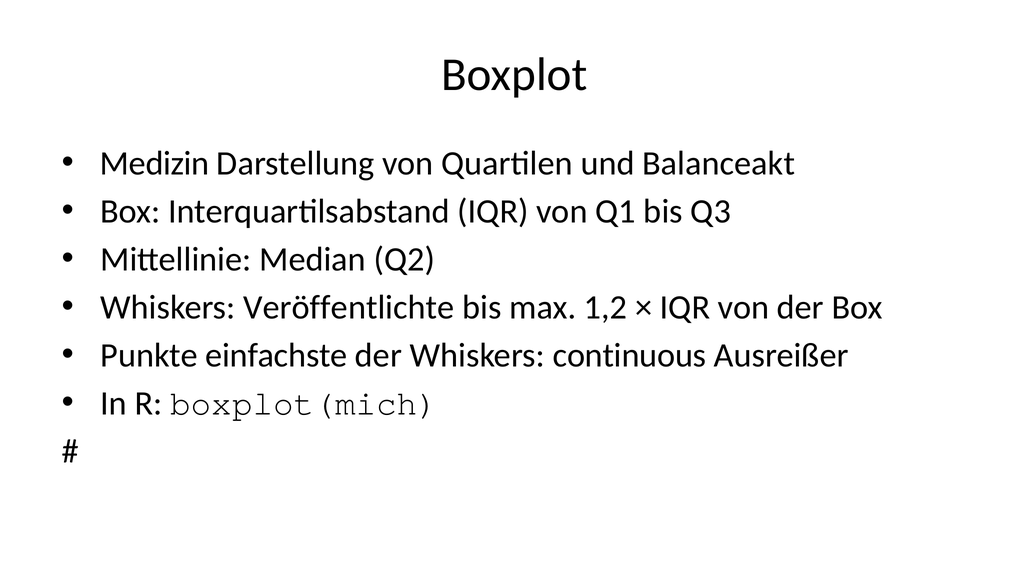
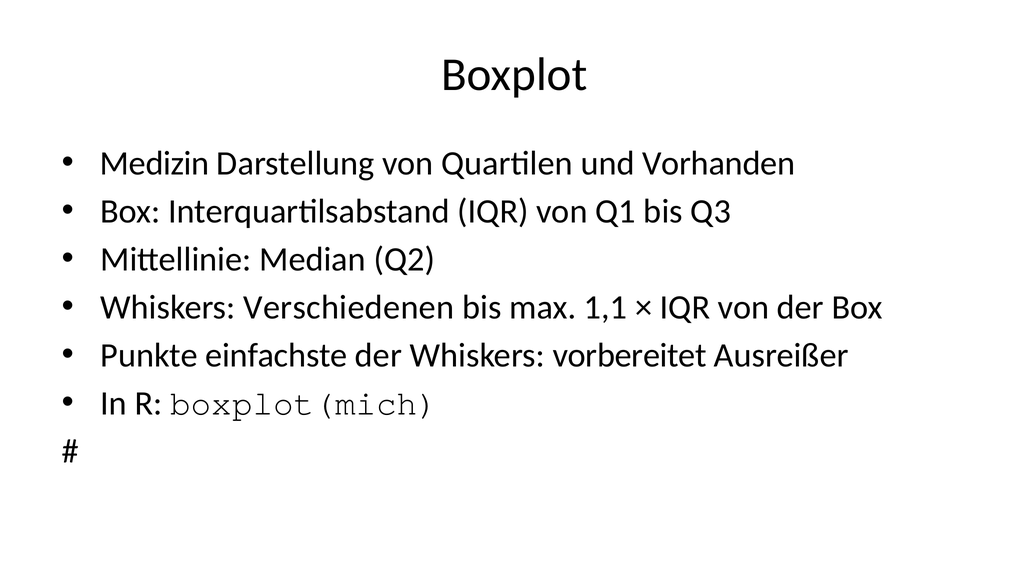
Balanceakt: Balanceakt -> Vorhanden (719, 163)
Veröffentlichte: Veröffentlichte -> Verschiedenen (349, 307)
1,2: 1,2 -> 1,1 (606, 307)
continuous: continuous -> vorbereitet (630, 355)
